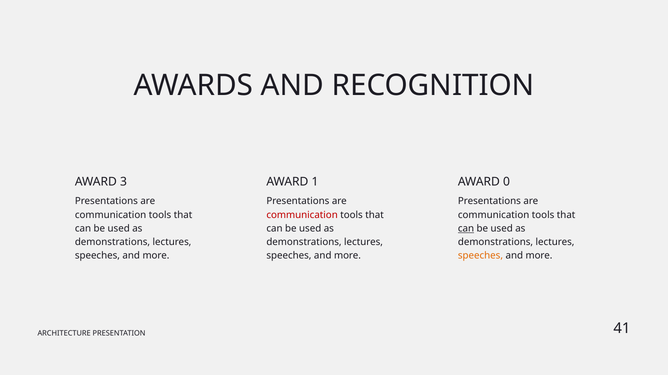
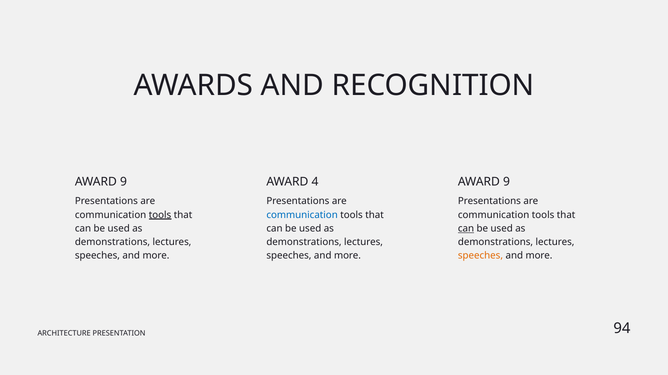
3: 3 -> 9 (123, 182)
1: 1 -> 4 (315, 182)
0: 0 -> 9 (506, 182)
tools underline: none -> present (160, 215)
communication colour: red -> blue (302, 215)
41: 41 -> 94 (622, 329)
